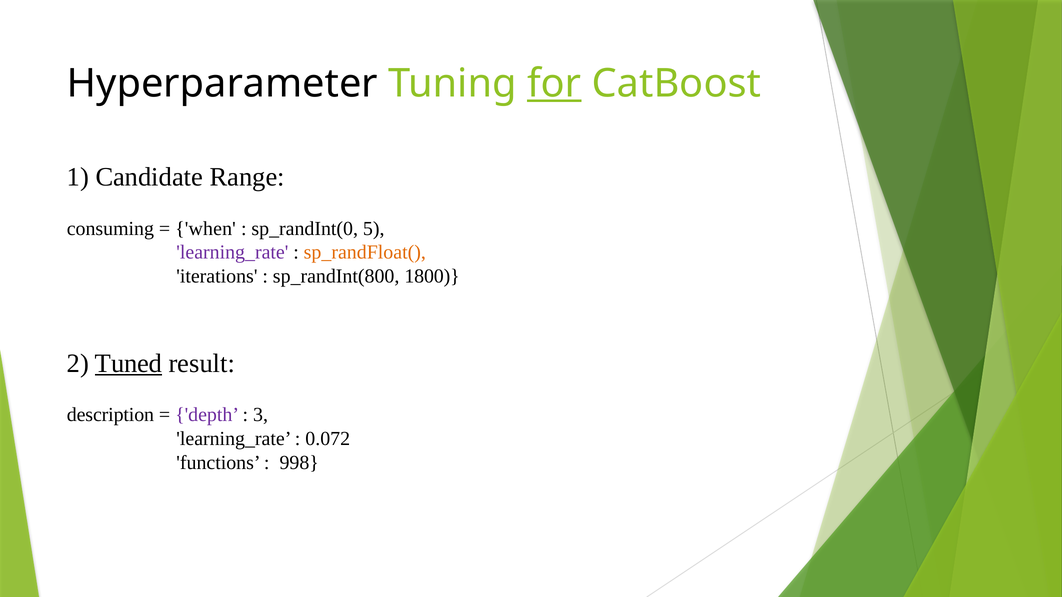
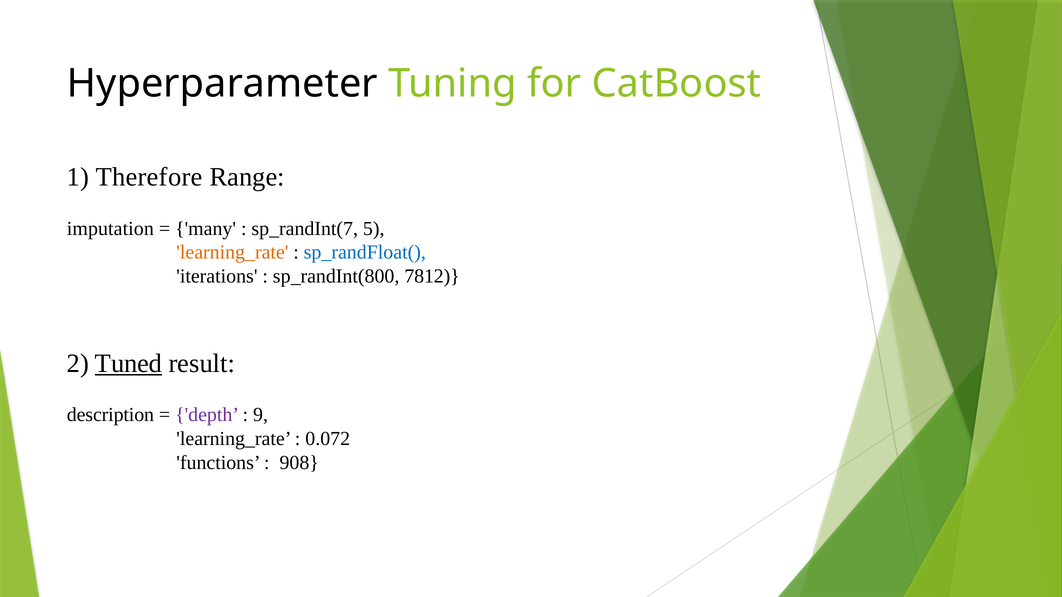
for underline: present -> none (554, 84)
Candidate: Candidate -> Therefore (149, 177)
consuming: consuming -> imputation (110, 229)
when: when -> many (206, 229)
sp_randInt(0: sp_randInt(0 -> sp_randInt(7 (305, 229)
learning_rate colour: purple -> orange (232, 253)
sp_randFloat( colour: orange -> blue (365, 253)
1800: 1800 -> 7812 (432, 276)
3: 3 -> 9 (261, 415)
998: 998 -> 908 (299, 463)
